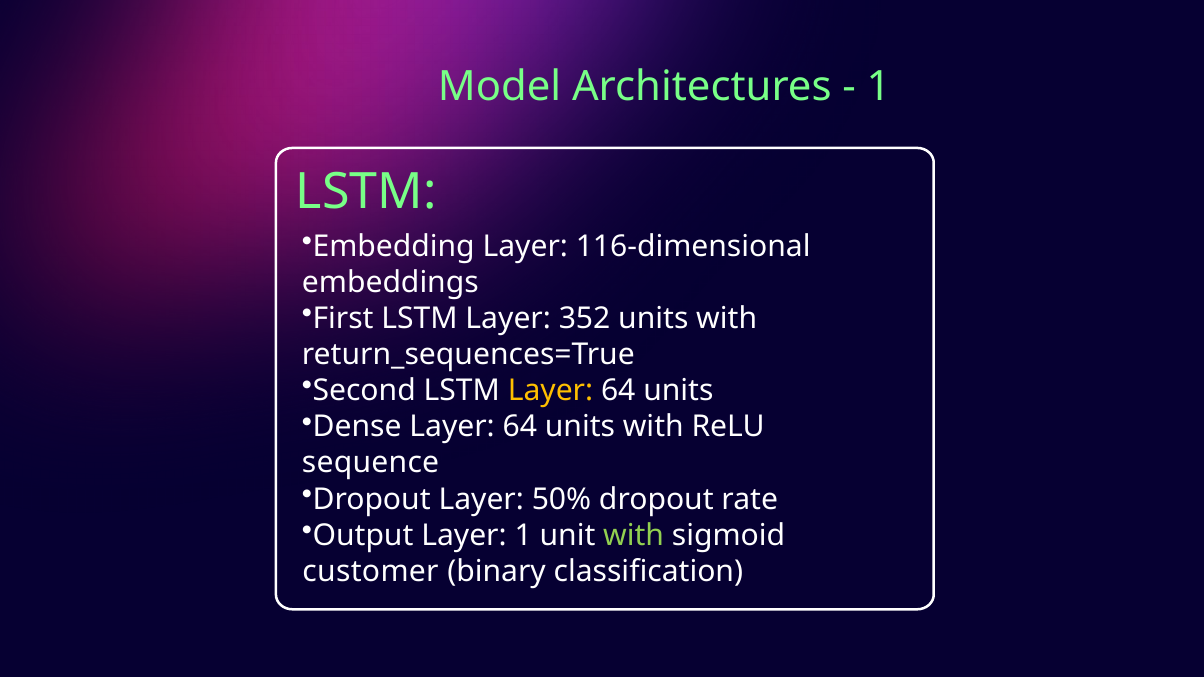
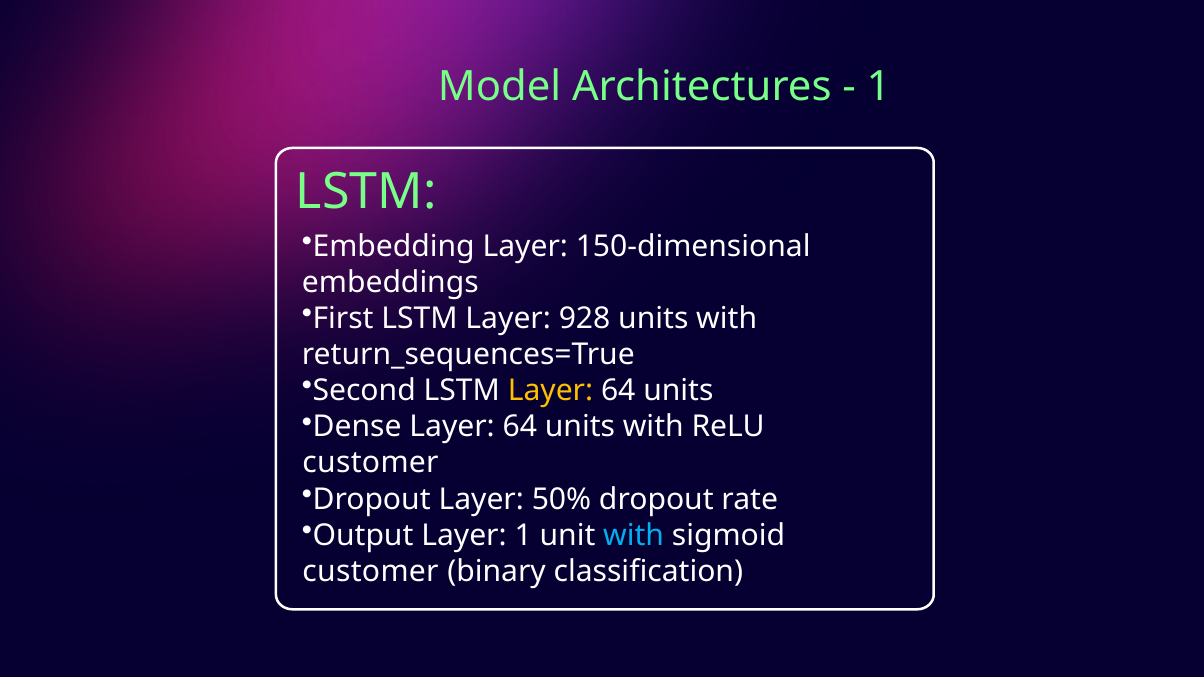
116-dimensional: 116-dimensional -> 150-dimensional (693, 247)
352: 352 -> 928 (585, 319)
sequence: sequence -> customer (371, 463)
with colour: light green -> light blue (634, 535)
